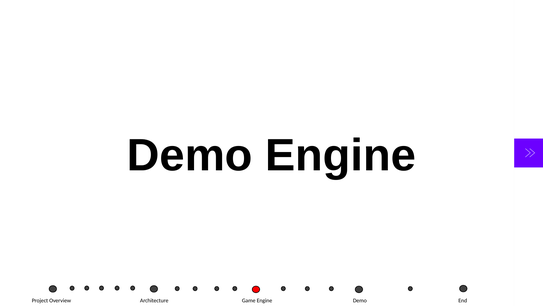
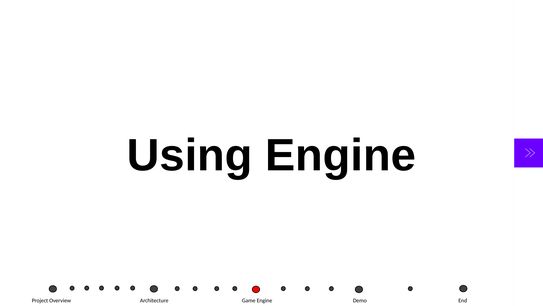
Demo: Demo -> Using (190, 155)
